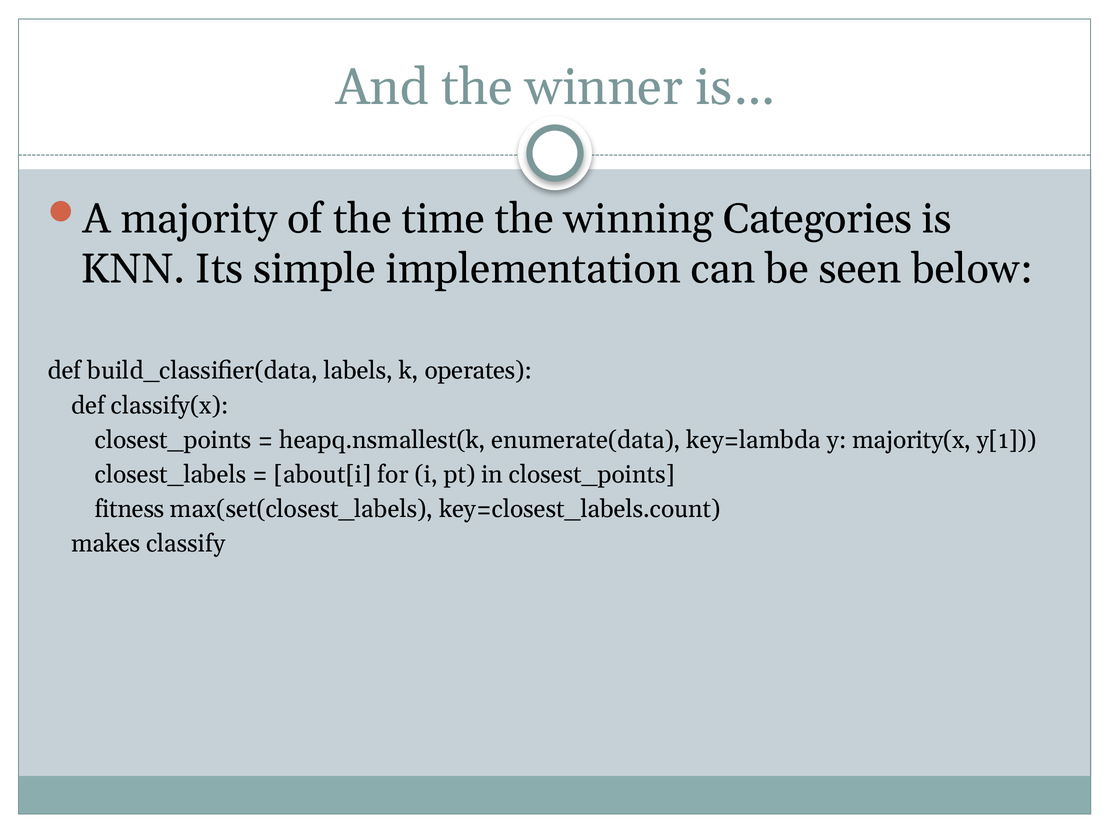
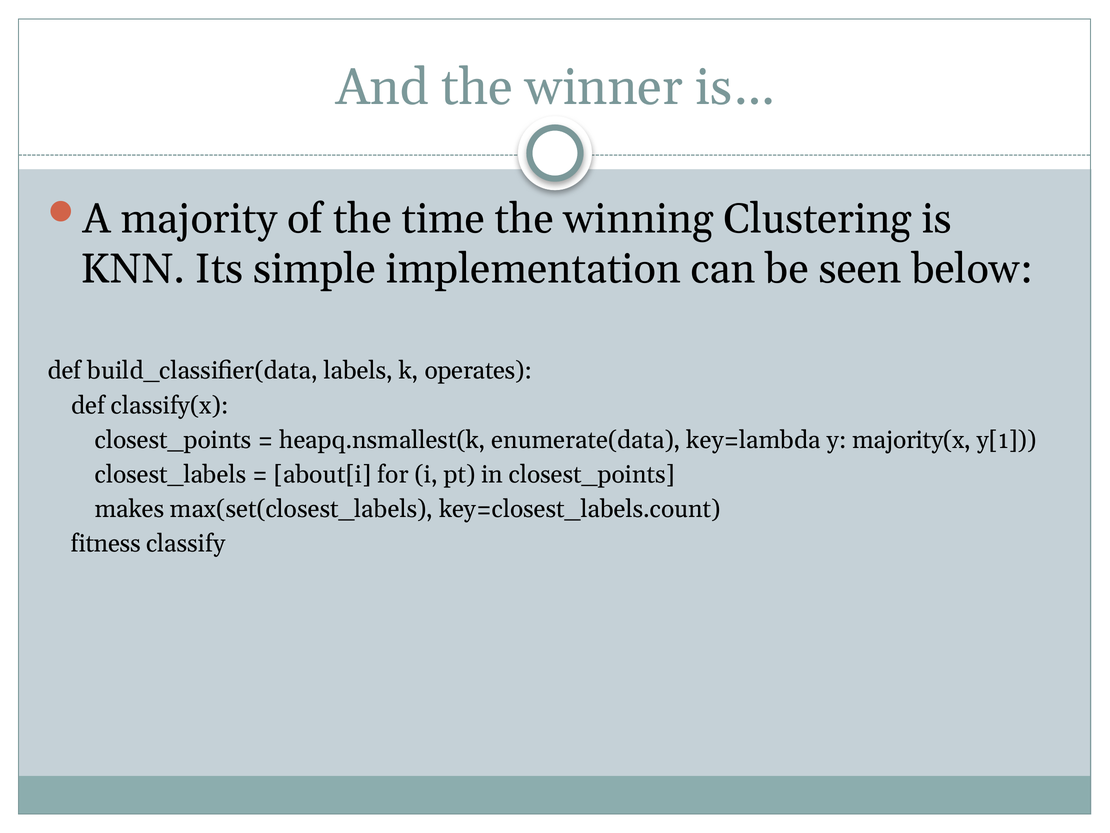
Categories: Categories -> Clustering (818, 219)
fitness: fitness -> makes (130, 509)
makes: makes -> fitness (106, 543)
